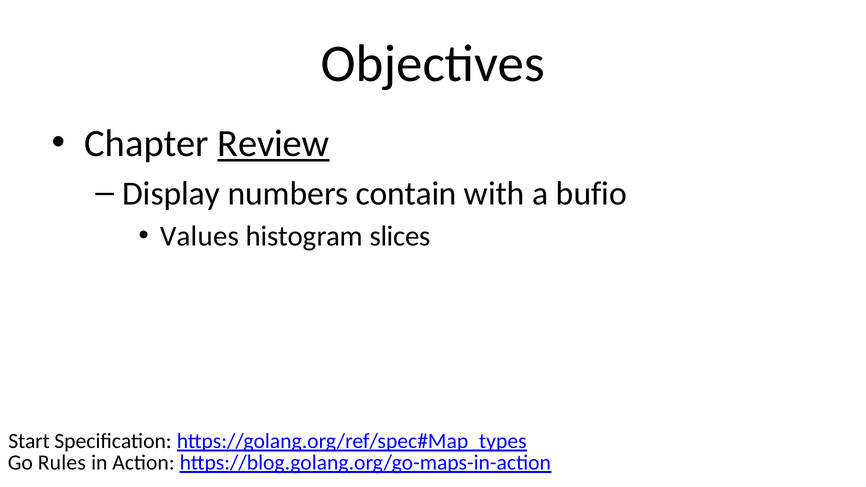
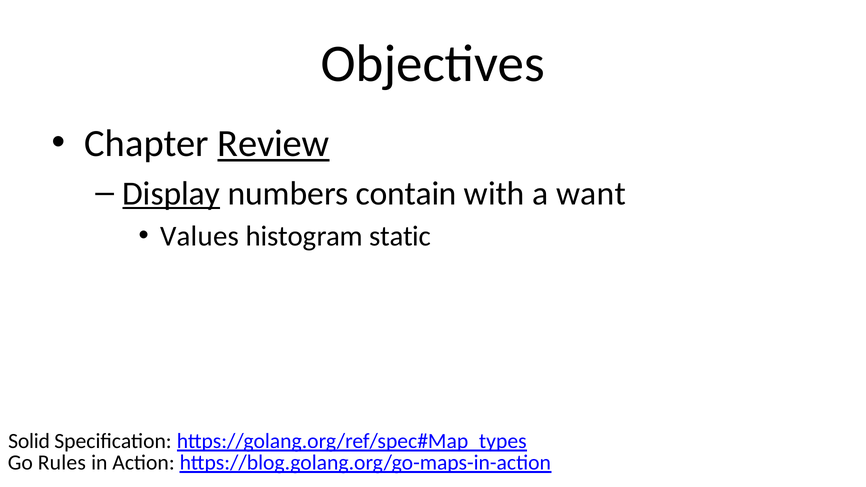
Display underline: none -> present (171, 193)
bufio: bufio -> want (591, 193)
slices: slices -> static (400, 236)
Start: Start -> Solid (29, 441)
